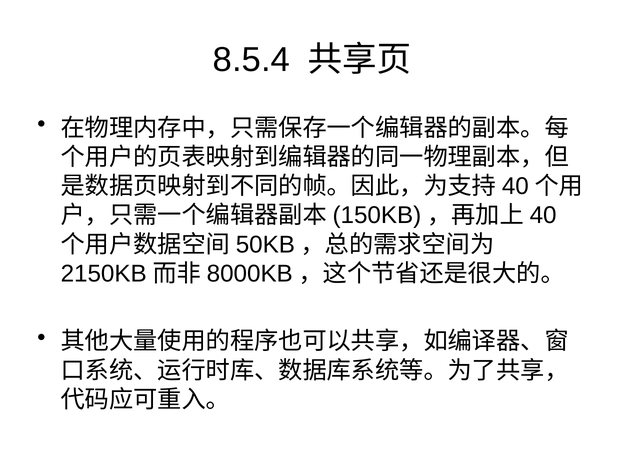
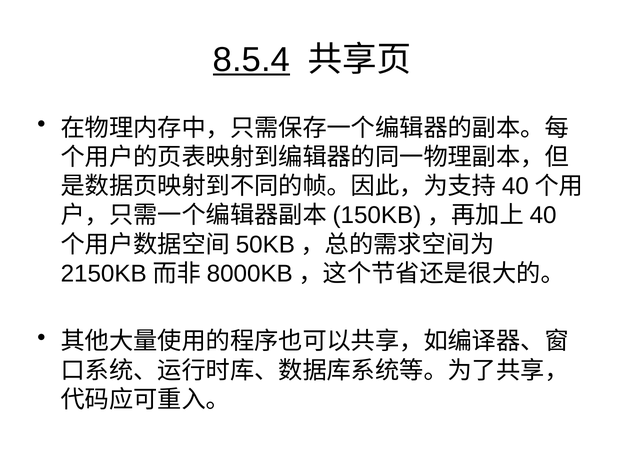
8.5.4 underline: none -> present (251, 60)
